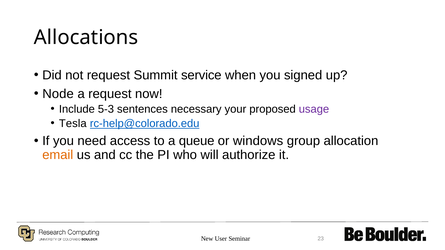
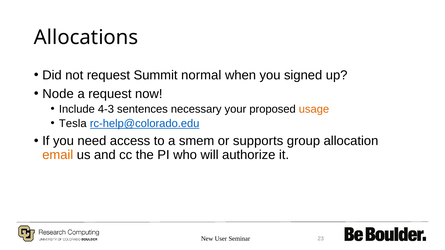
service: service -> normal (201, 75)
5-3: 5-3 -> 4-3 (106, 109)
usage colour: purple -> orange (314, 109)
queue: queue -> smem (197, 141)
windows: windows -> supports (258, 141)
